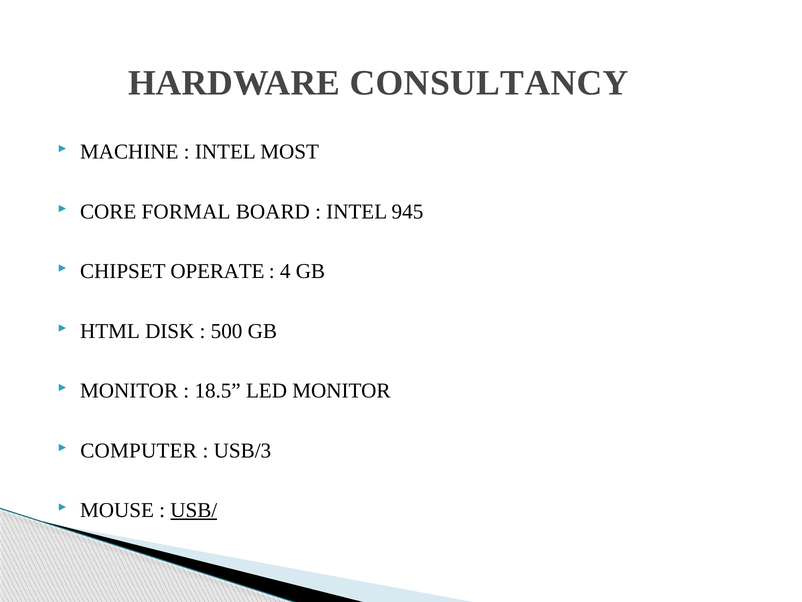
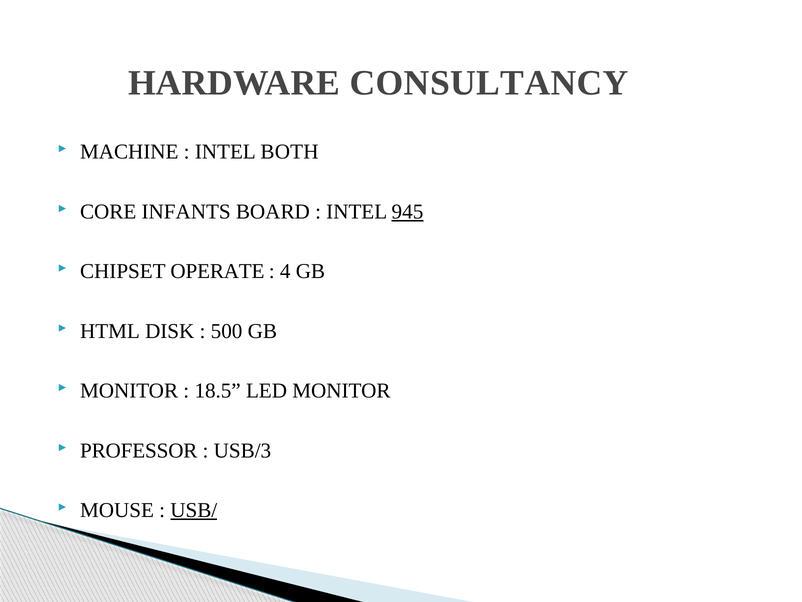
MOST: MOST -> BOTH (290, 152)
FORMAL: FORMAL -> INFANTS (186, 211)
945 underline: none -> present (407, 211)
COMPUTER: COMPUTER -> PROFESSOR (139, 450)
